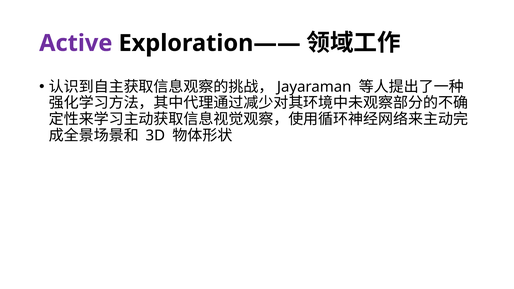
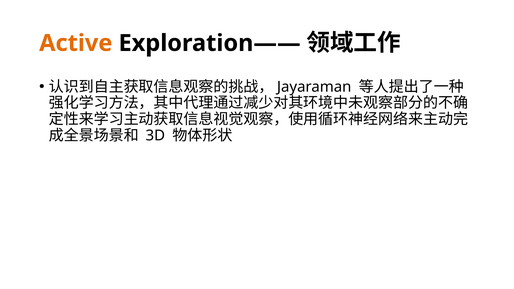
Active colour: purple -> orange (76, 43)
